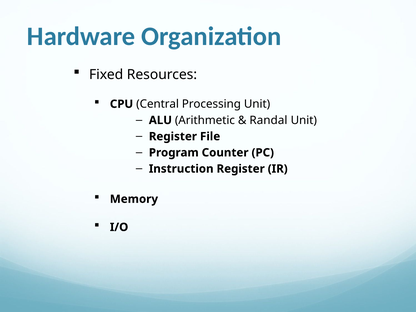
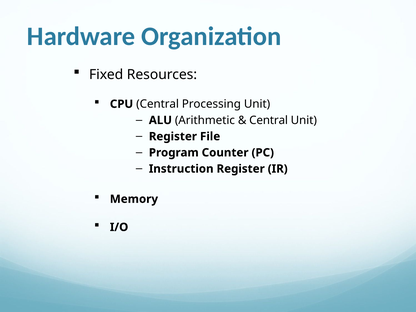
Randal: Randal -> Central (269, 120)
